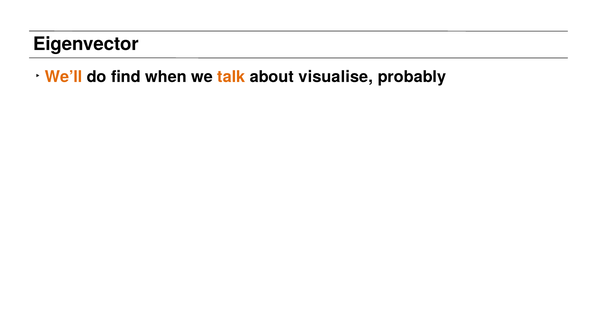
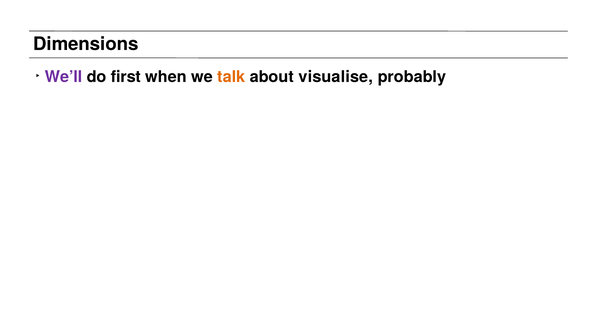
Eigenvector: Eigenvector -> Dimensions (86, 44)
We’ll colour: orange -> purple (64, 77)
find: find -> first (126, 77)
